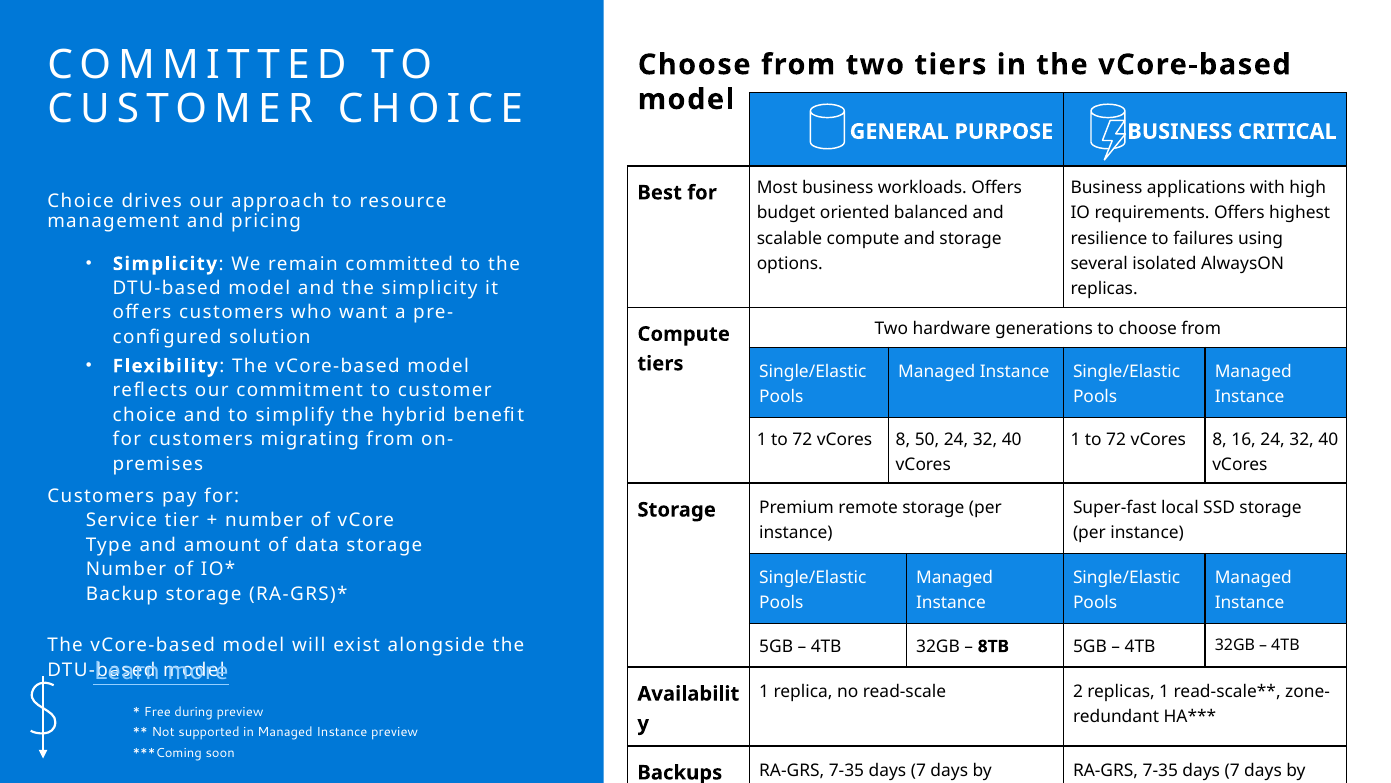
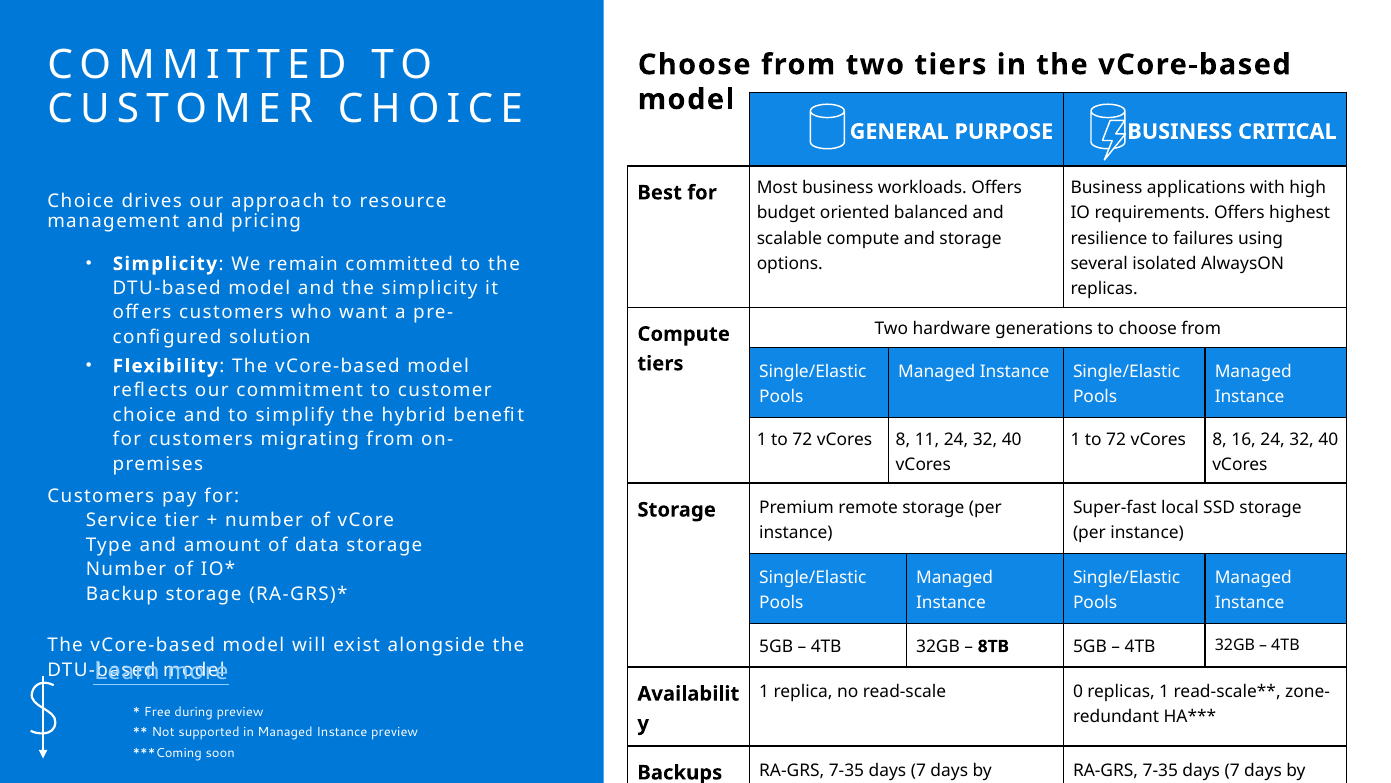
50: 50 -> 11 (927, 439)
2: 2 -> 0 (1078, 691)
